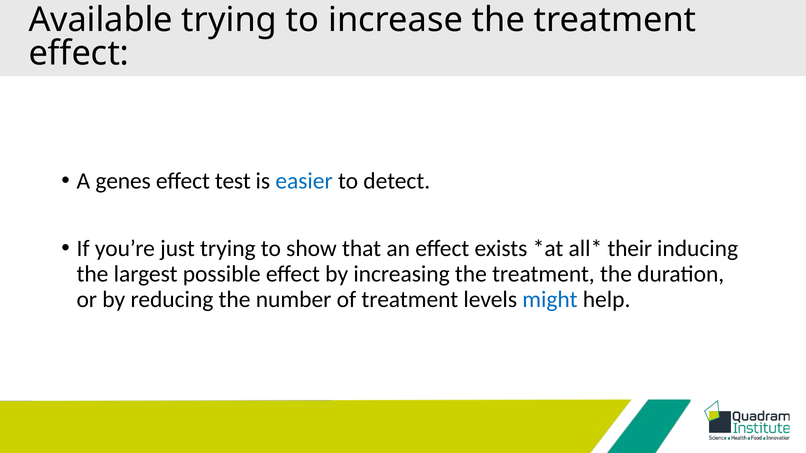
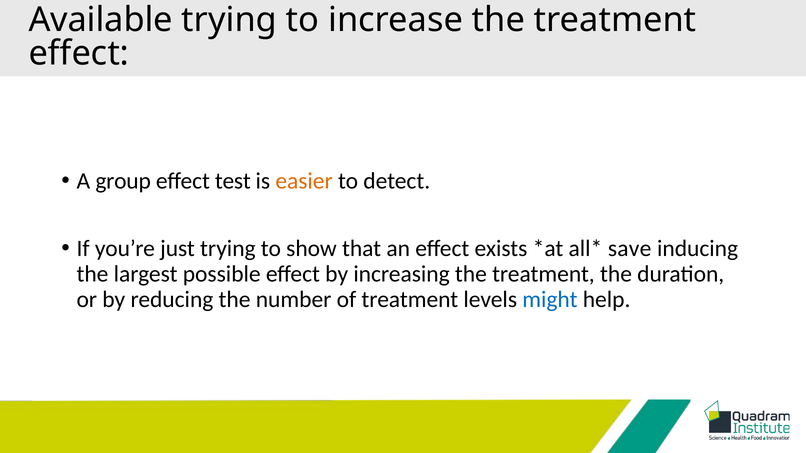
genes: genes -> group (123, 181)
easier colour: blue -> orange (304, 181)
their: their -> save (630, 249)
